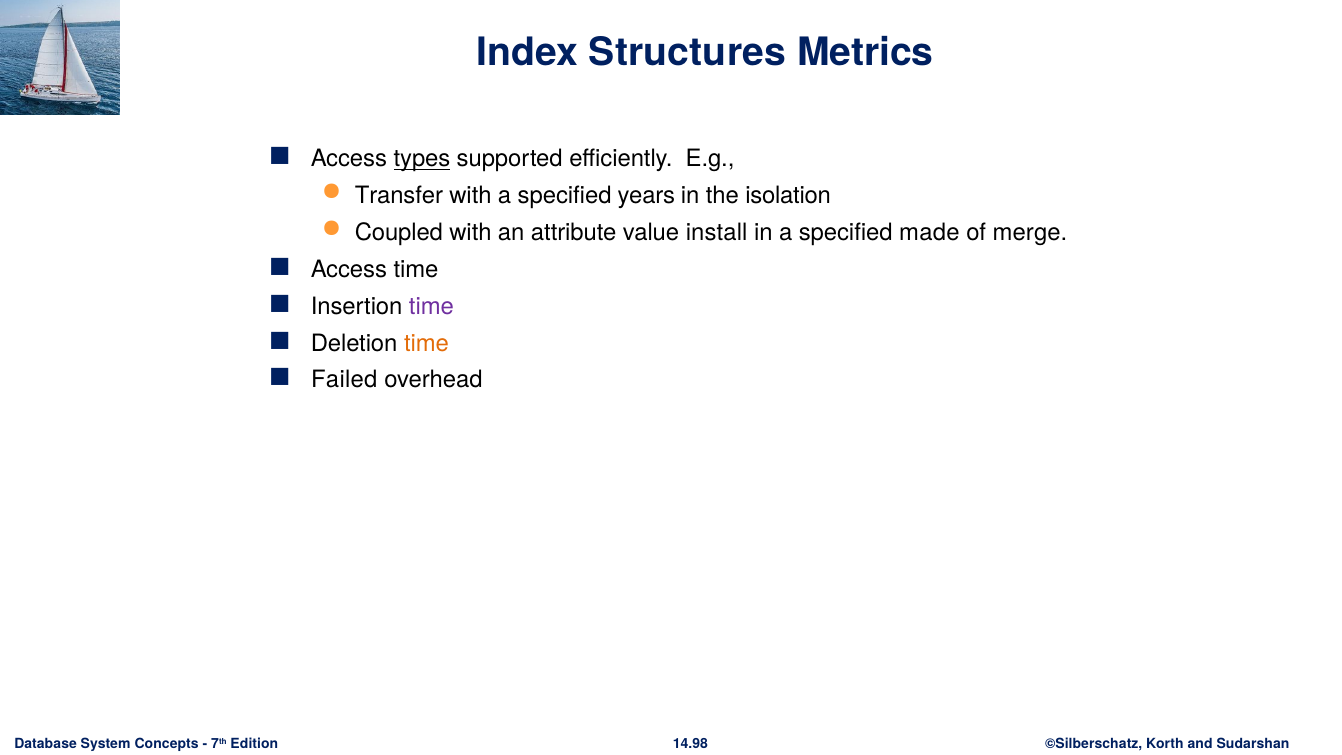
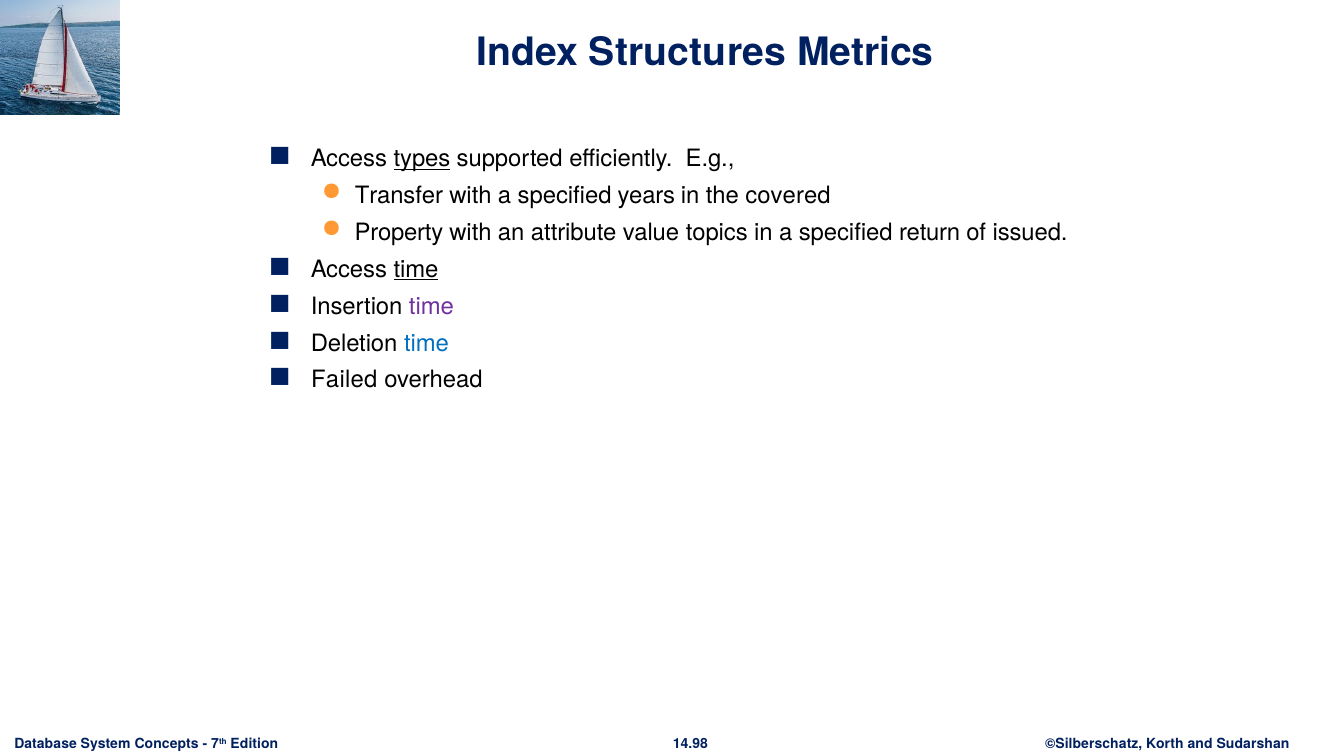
isolation: isolation -> covered (788, 196)
Coupled: Coupled -> Property (399, 233)
install: install -> topics (717, 233)
made: made -> return (930, 233)
merge: merge -> issued (1030, 233)
time underline: none -> present (416, 269)
time colour: orange -> blue (427, 343)
